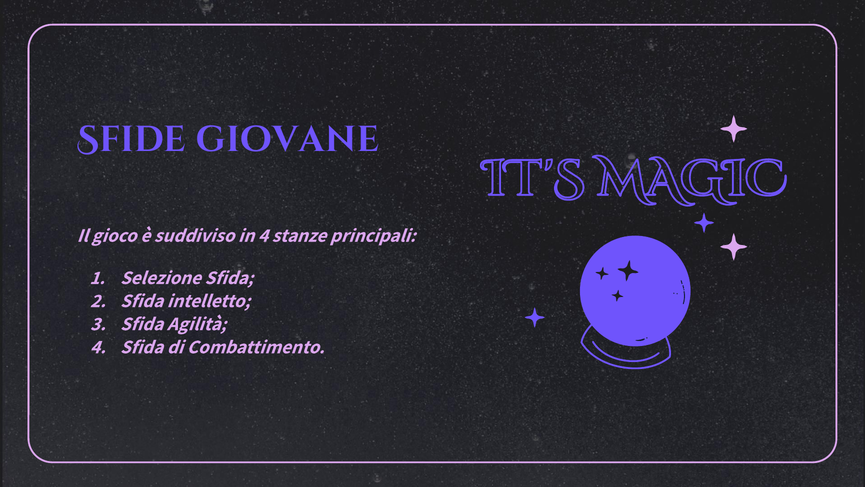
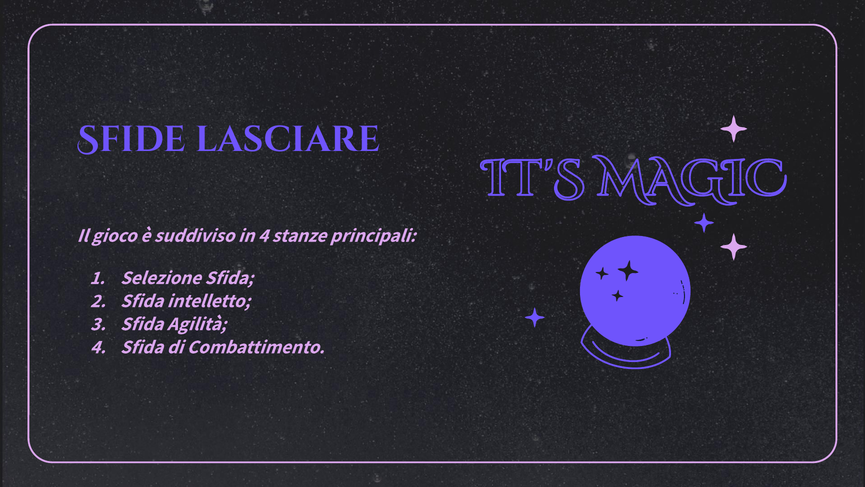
giovane: giovane -> lasciare (288, 139)
